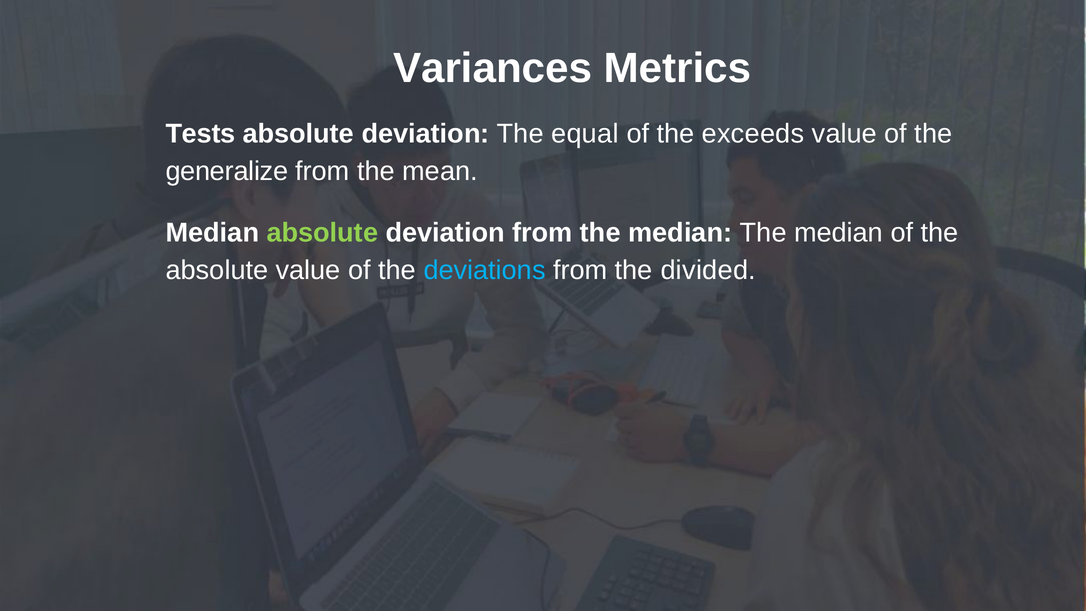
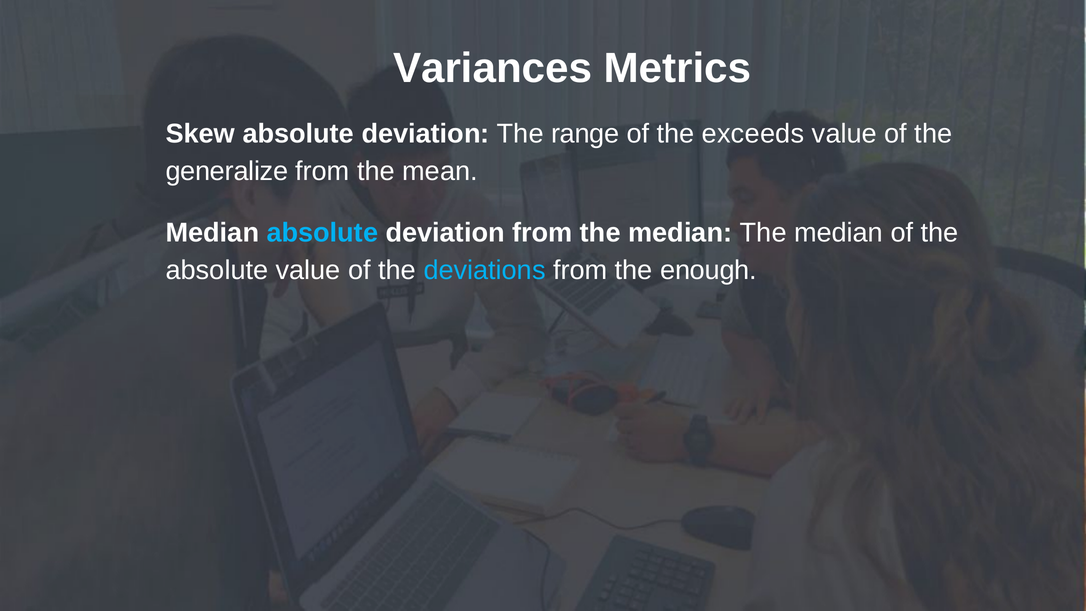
Tests: Tests -> Skew (200, 134)
equal: equal -> range (585, 134)
absolute colour: light green -> light blue (322, 233)
divided: divided -> enough (708, 270)
